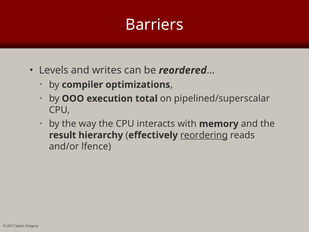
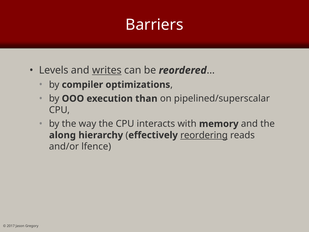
writes underline: none -> present (107, 70)
total: total -> than (146, 98)
result: result -> along (62, 135)
